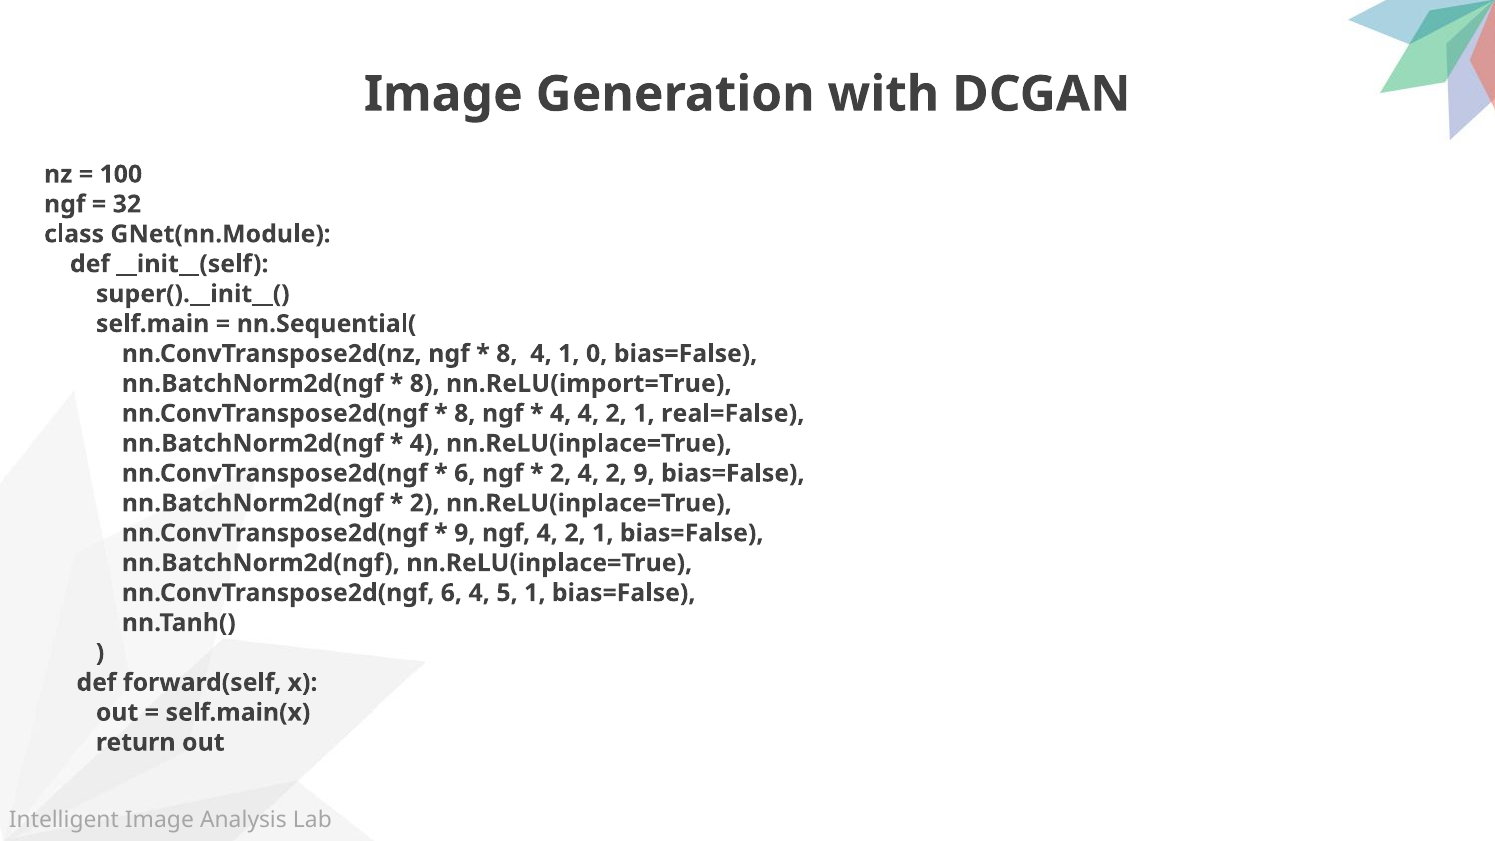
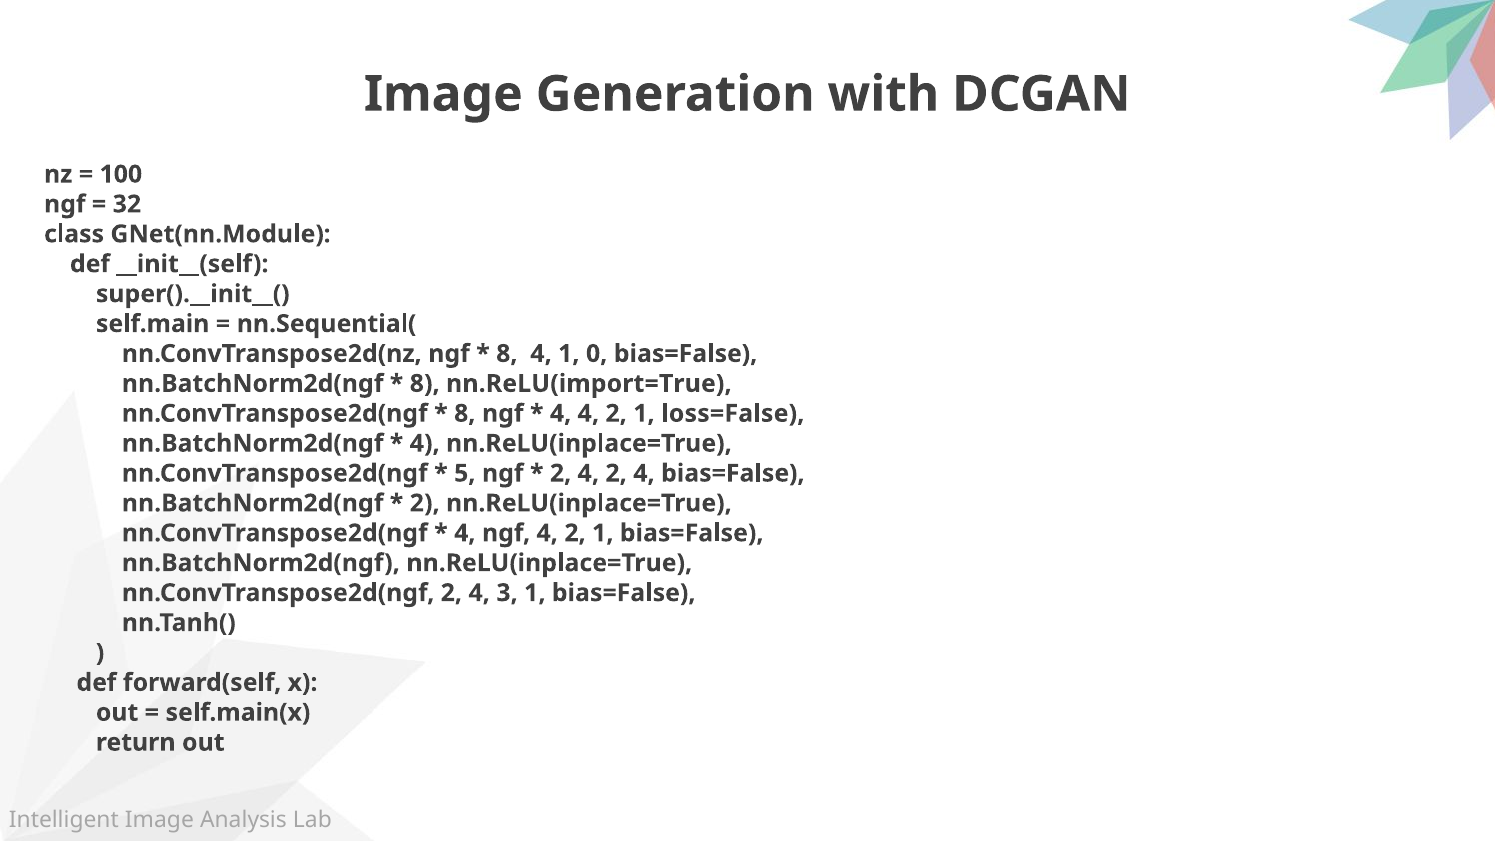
real=False: real=False -> loss=False (733, 414)
6: 6 -> 5 (465, 473)
4 2 9: 9 -> 4 (644, 473)
9: 9 -> 4 (465, 533)
nn.ConvTranspose2d(ngf 6: 6 -> 2 (451, 593)
5: 5 -> 3 (507, 593)
